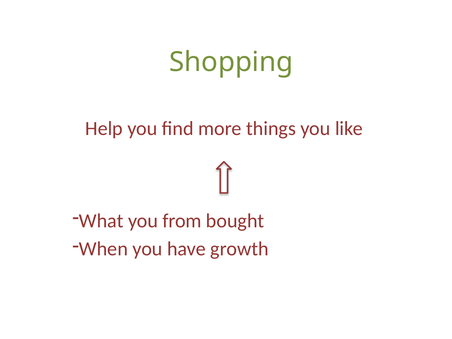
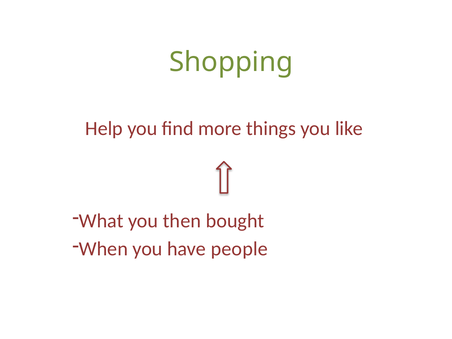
from: from -> then (182, 221)
growth: growth -> people (239, 249)
